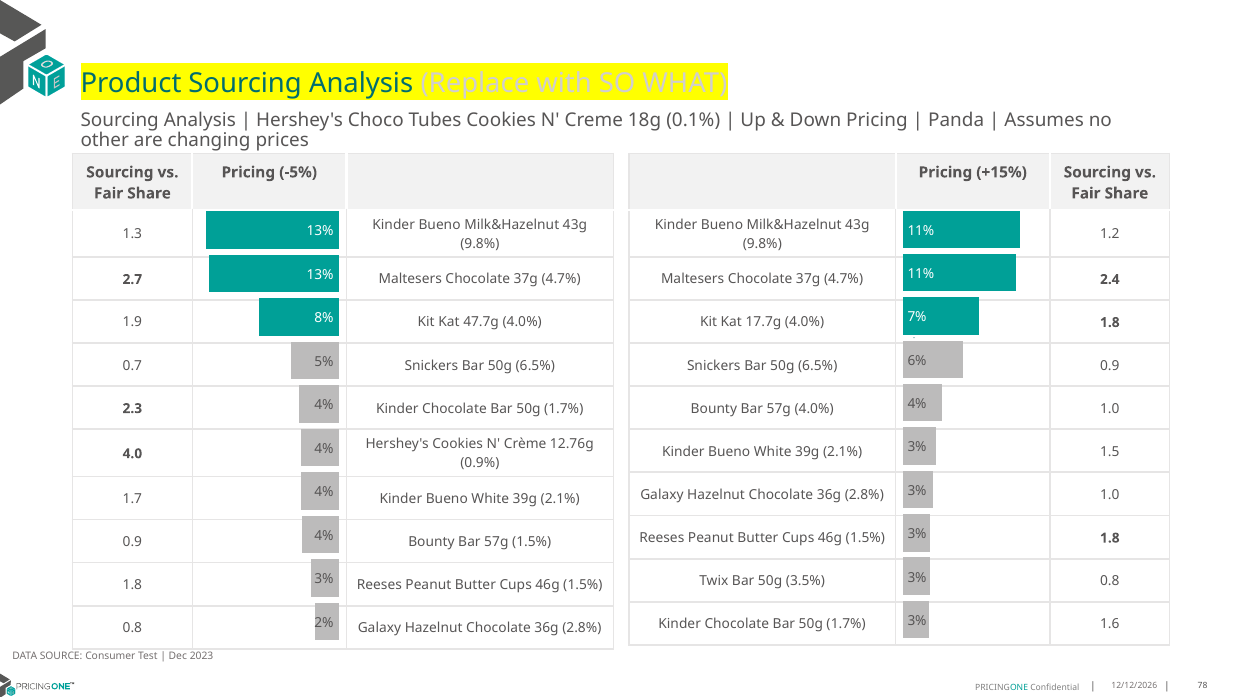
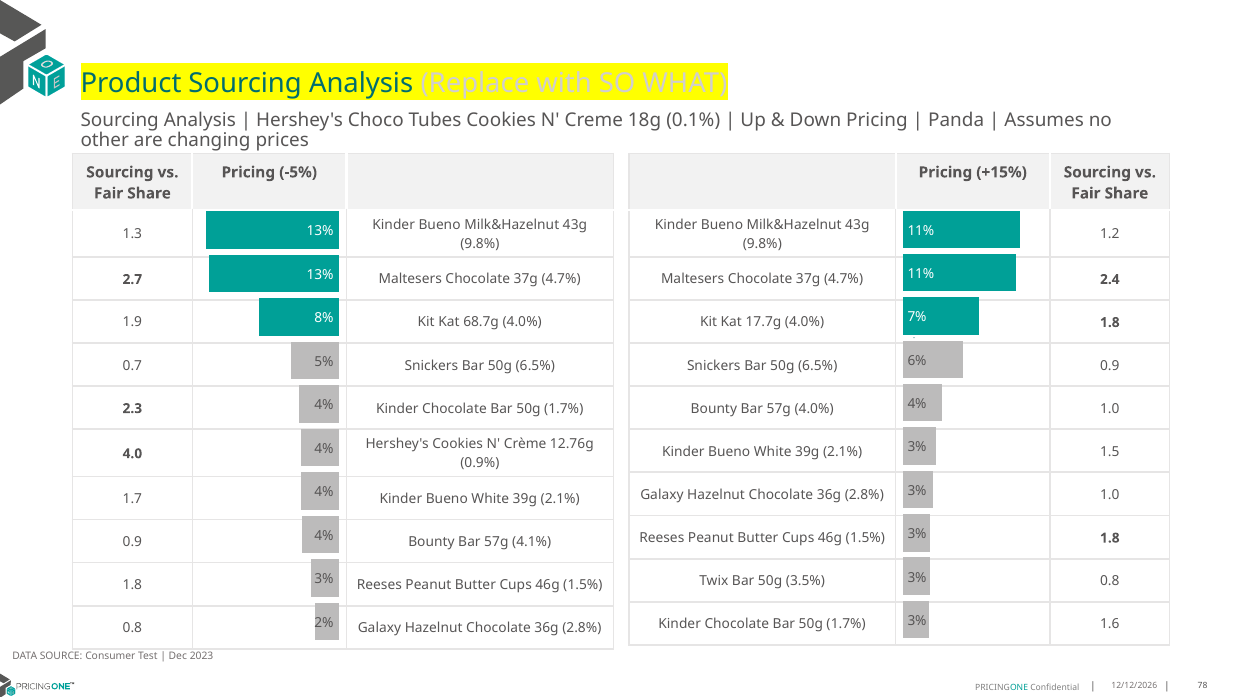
47.7g: 47.7g -> 68.7g (481, 322)
57g 1.5%: 1.5% -> 4.1% (532, 541)
